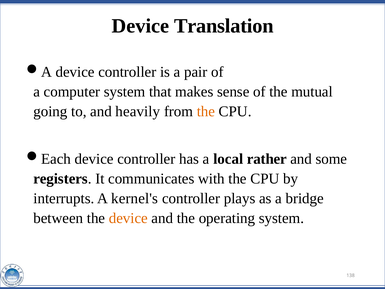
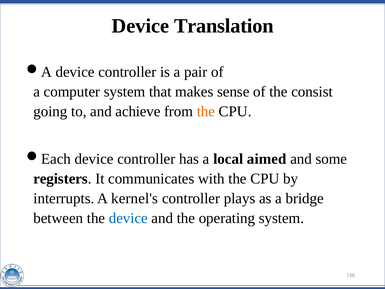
mutual: mutual -> consist (312, 92)
heavily: heavily -> achieve (138, 111)
rather: rather -> aimed (267, 159)
device colour: orange -> blue (128, 218)
